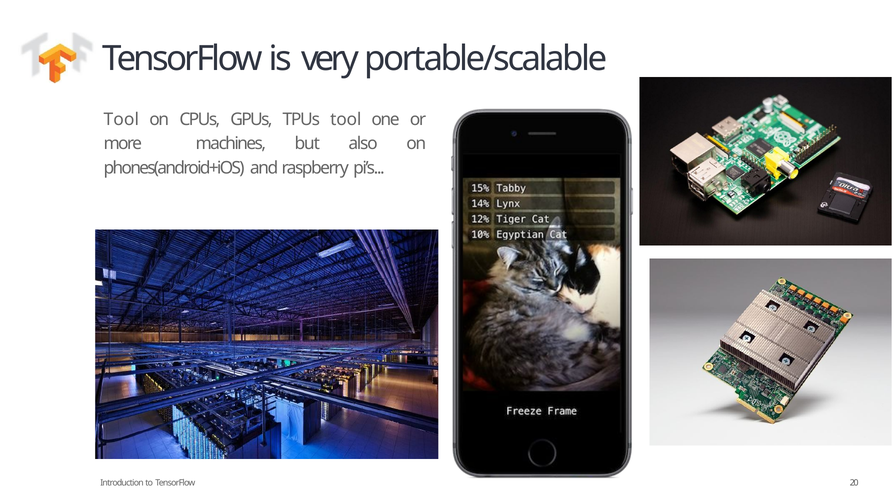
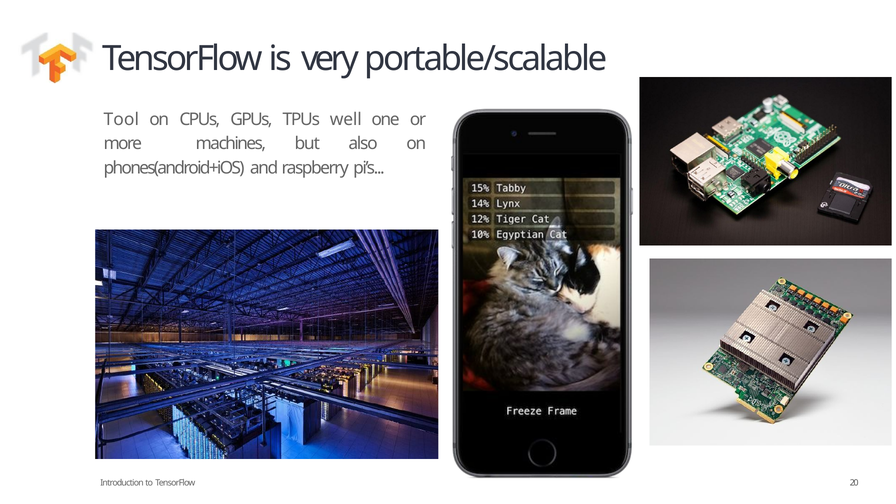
TPUs tool: tool -> well (346, 119)
